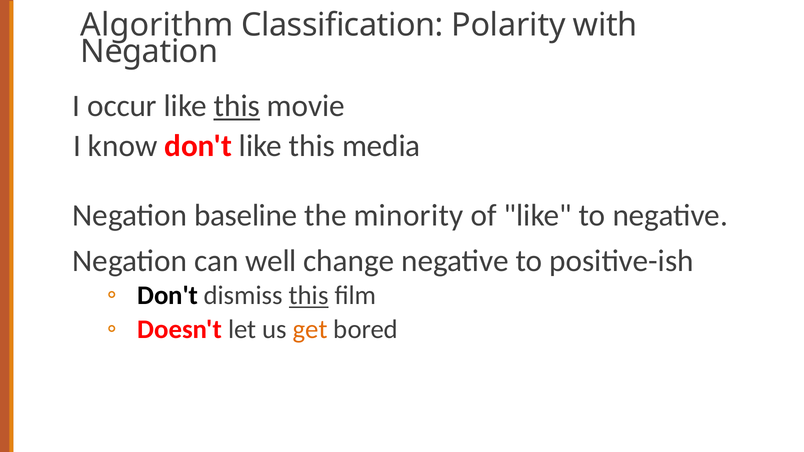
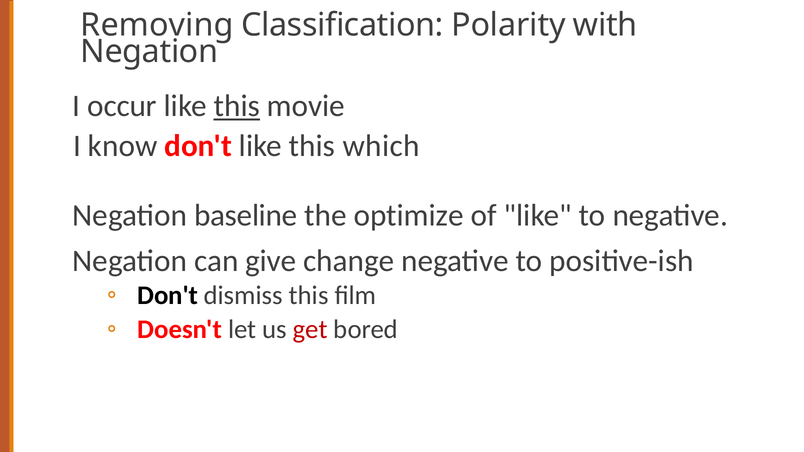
Algorithm: Algorithm -> Removing (157, 25)
media: media -> which (381, 146)
minority: minority -> optimize (409, 216)
well: well -> give (271, 261)
this underline: present -> none (309, 296)
get colour: orange -> red (310, 330)
